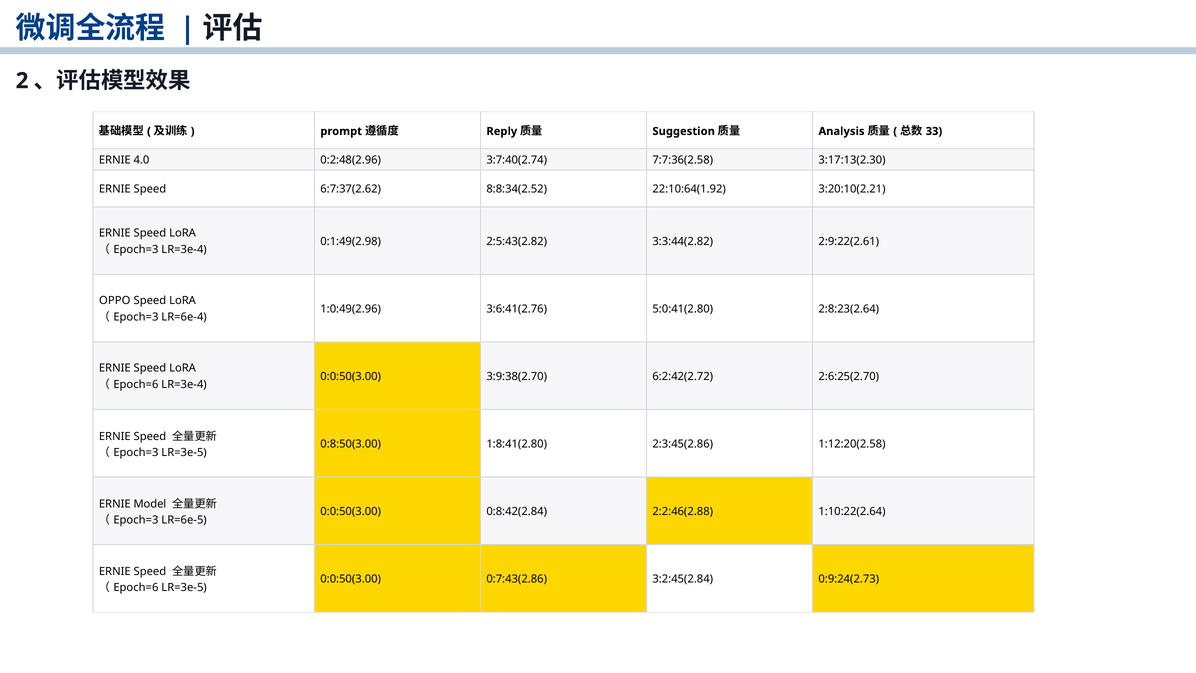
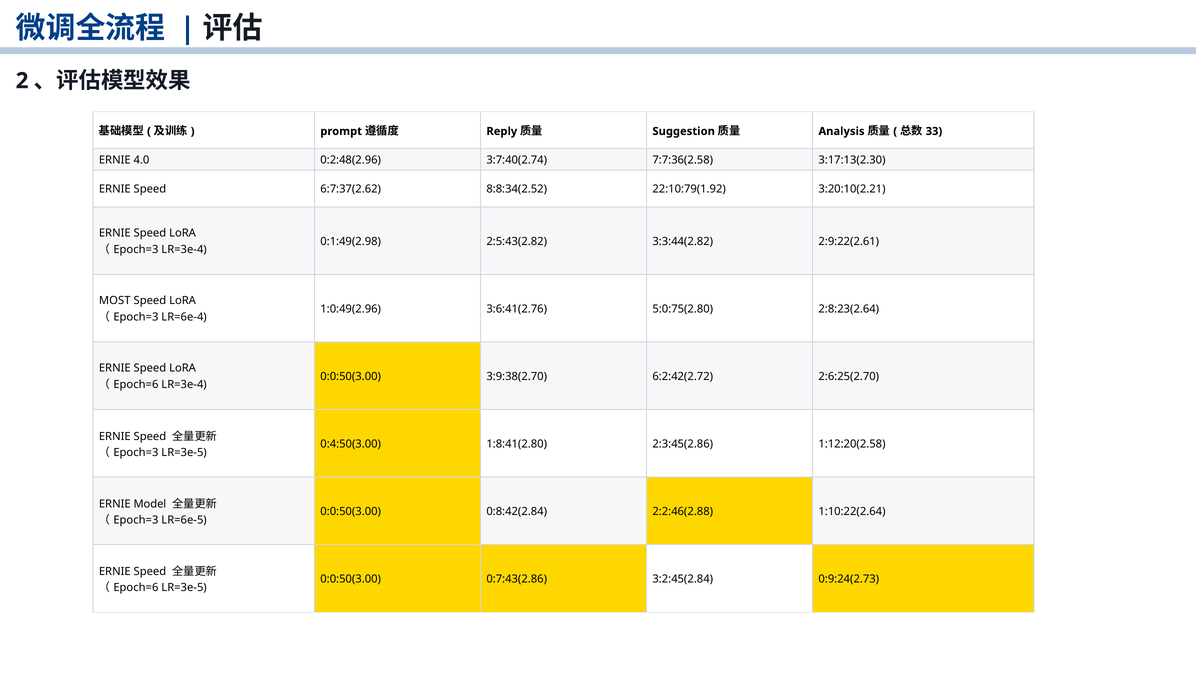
22:10:64(1.92: 22:10:64(1.92 -> 22:10:79(1.92 (689, 189)
OPPO: OPPO -> MOST (115, 301)
5:0:41(2.80: 5:0:41(2.80 -> 5:0:75(2.80 (683, 309)
0:8:50(3.00: 0:8:50(3.00 -> 0:4:50(3.00 (351, 444)
